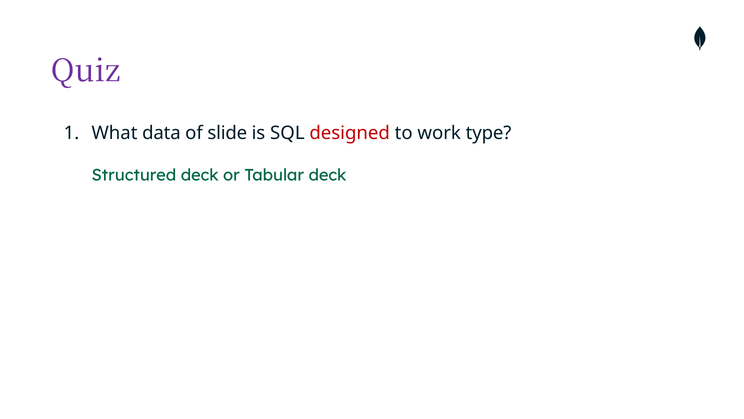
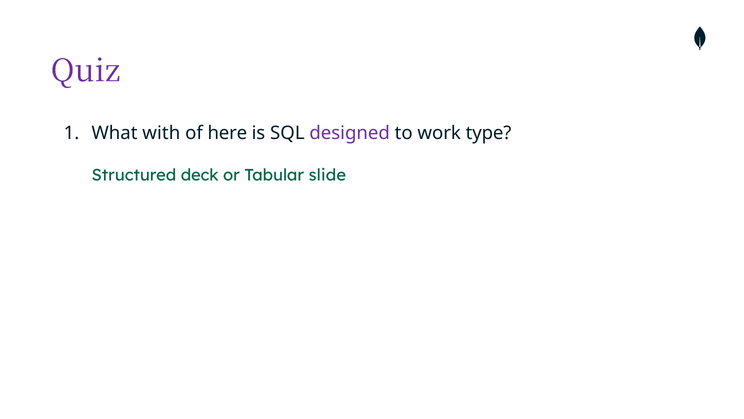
data: data -> with (161, 133)
slide: slide -> here (227, 133)
designed colour: red -> purple (350, 133)
Tabular deck: deck -> slide (327, 175)
